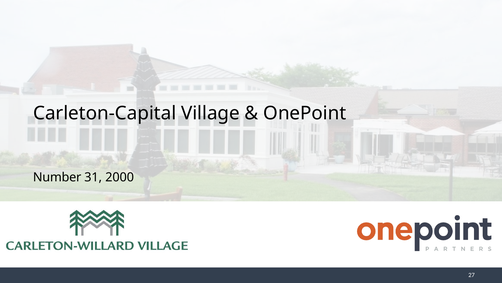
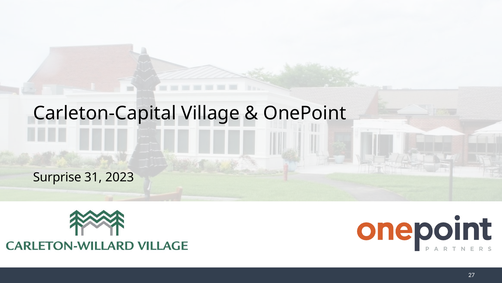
Number: Number -> Surprise (57, 177)
2000: 2000 -> 2023 (120, 177)
